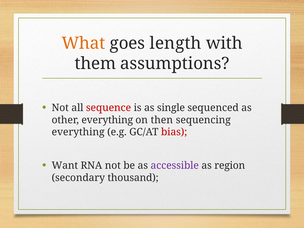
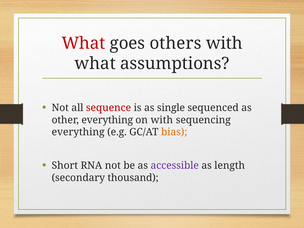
What colour: orange -> red (83, 43)
length: length -> others (175, 43)
them: them -> what (95, 63)
on then: then -> with (162, 120)
bias colour: red -> orange (174, 132)
Want: Want -> Short (65, 166)
region: region -> length (230, 166)
